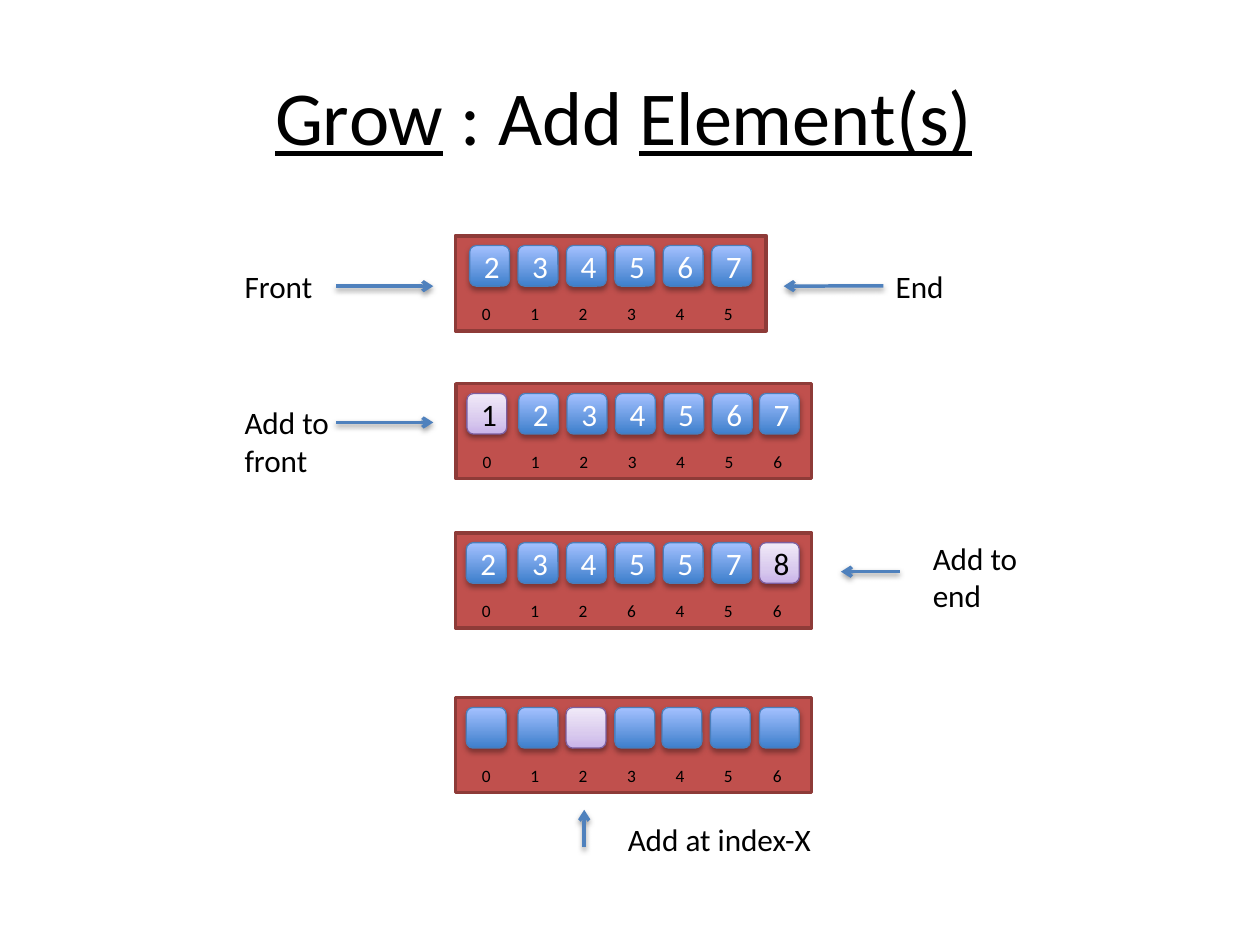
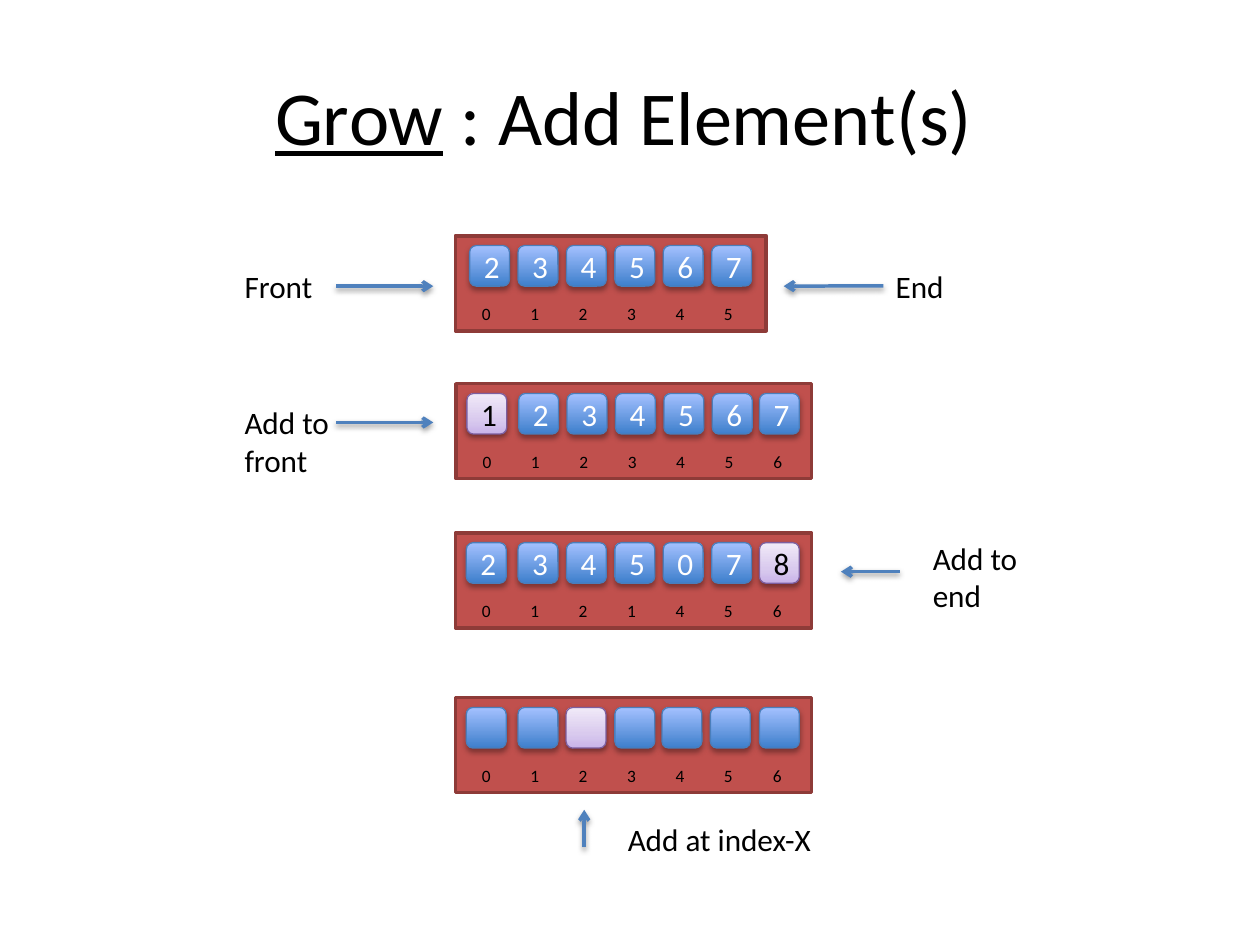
Element(s underline: present -> none (806, 121)
5 5: 5 -> 0 (685, 565)
1 2 6: 6 -> 1 (632, 612)
